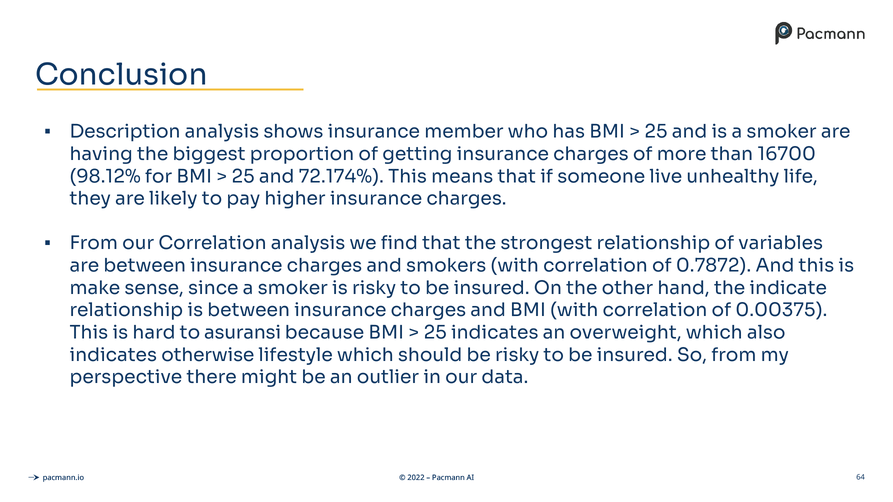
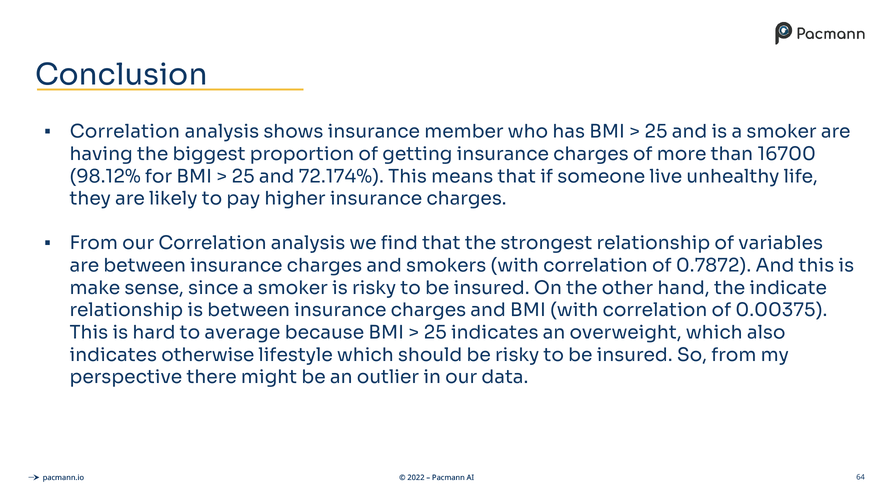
Description: Description -> Correlation (125, 132)
asuransi: asuransi -> average (242, 333)
